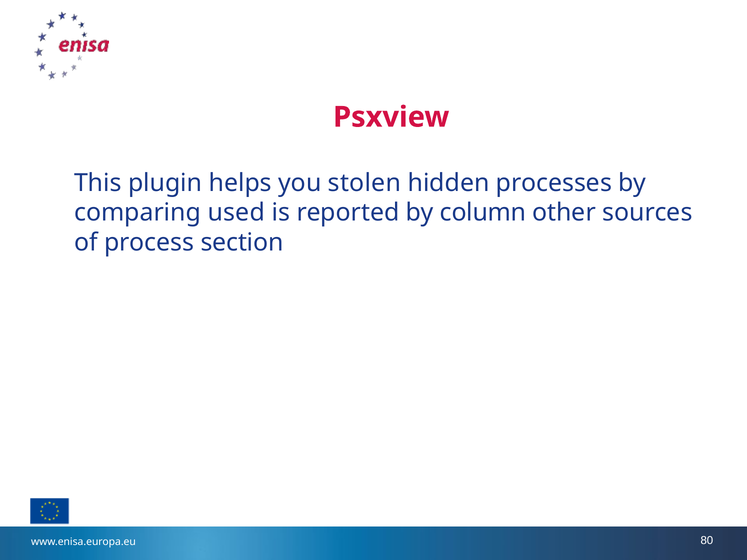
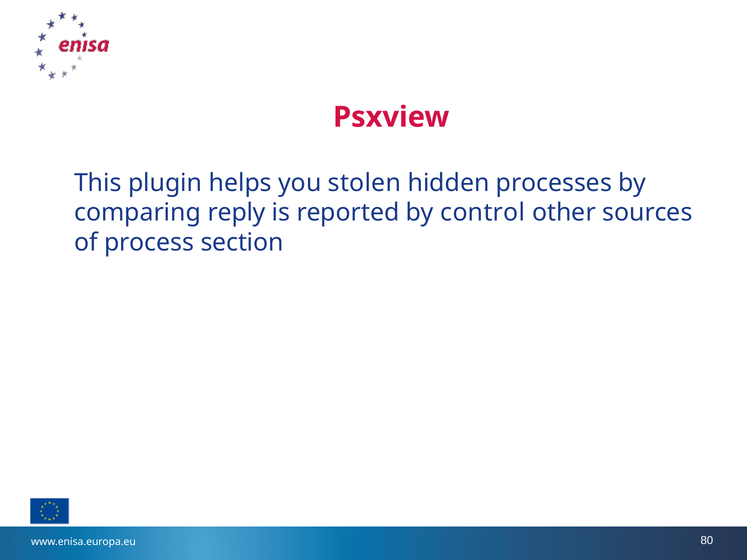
used: used -> reply (237, 213)
column: column -> control (483, 213)
